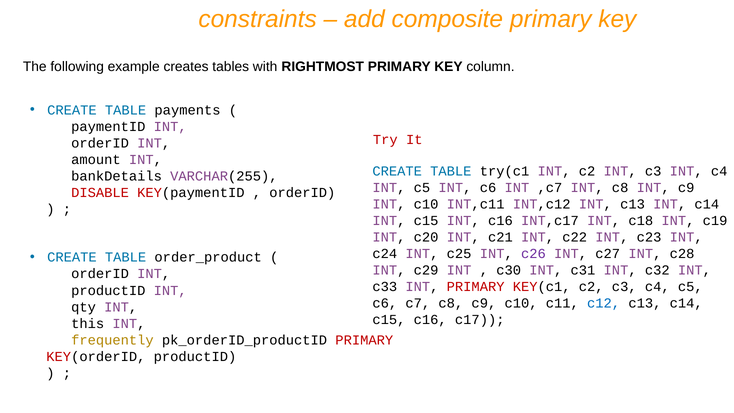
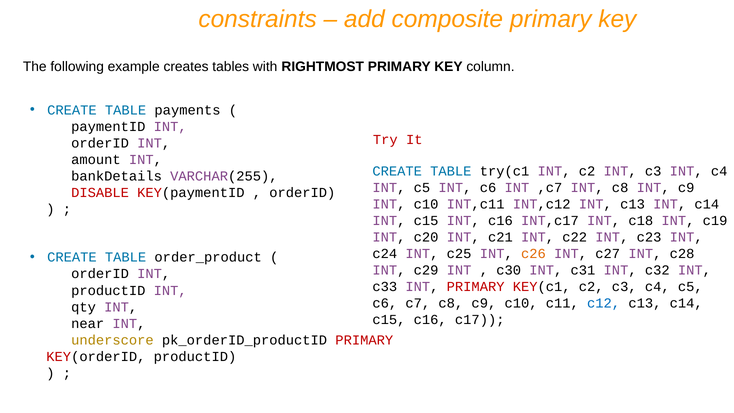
c26 colour: purple -> orange (533, 254)
this: this -> near (88, 323)
frequently: frequently -> underscore (112, 340)
